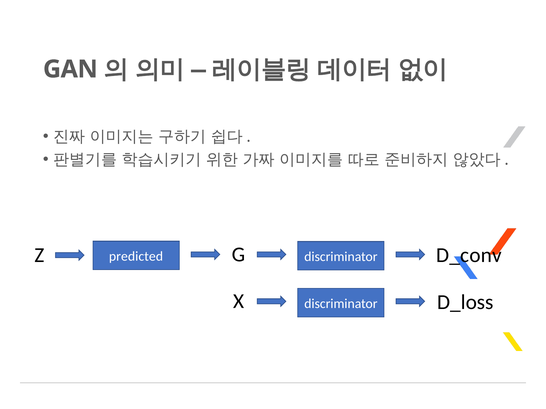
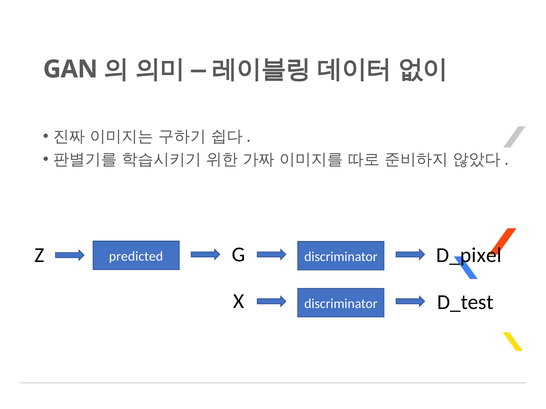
D_conv: D_conv -> D_pixel (469, 255)
D_loss: D_loss -> D_test (465, 303)
